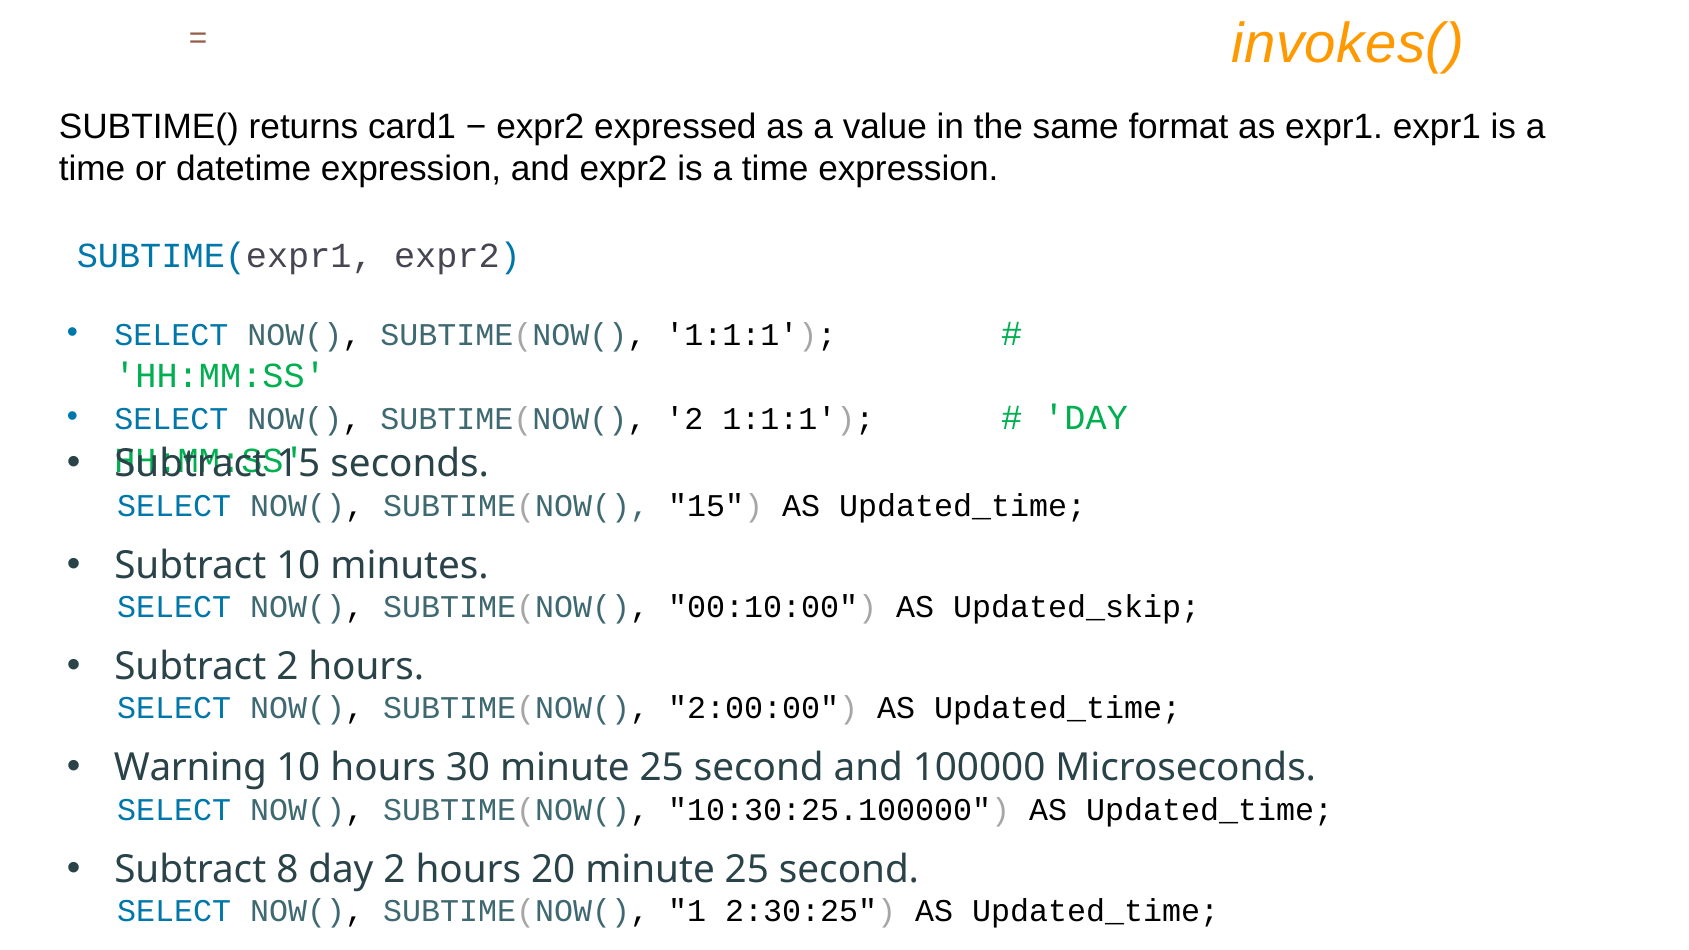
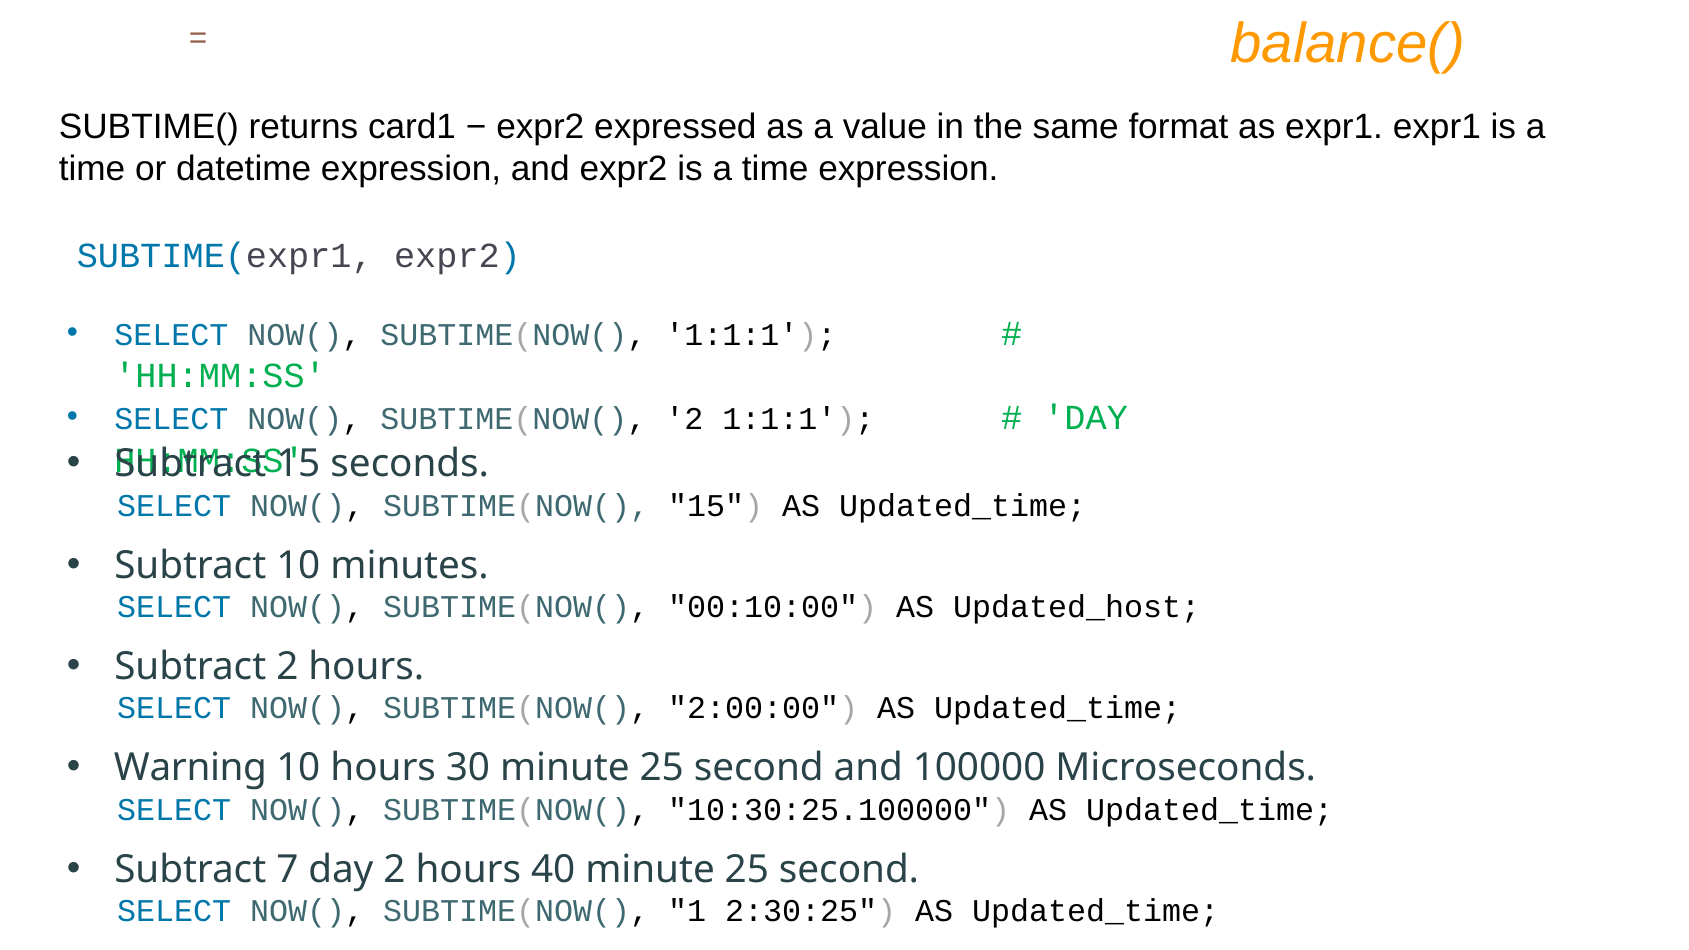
invokes(: invokes( -> balance( (1348, 44)
Updated_skip: Updated_skip -> Updated_host (1077, 607)
8: 8 -> 7 (287, 869)
20: 20 -> 40 (553, 869)
